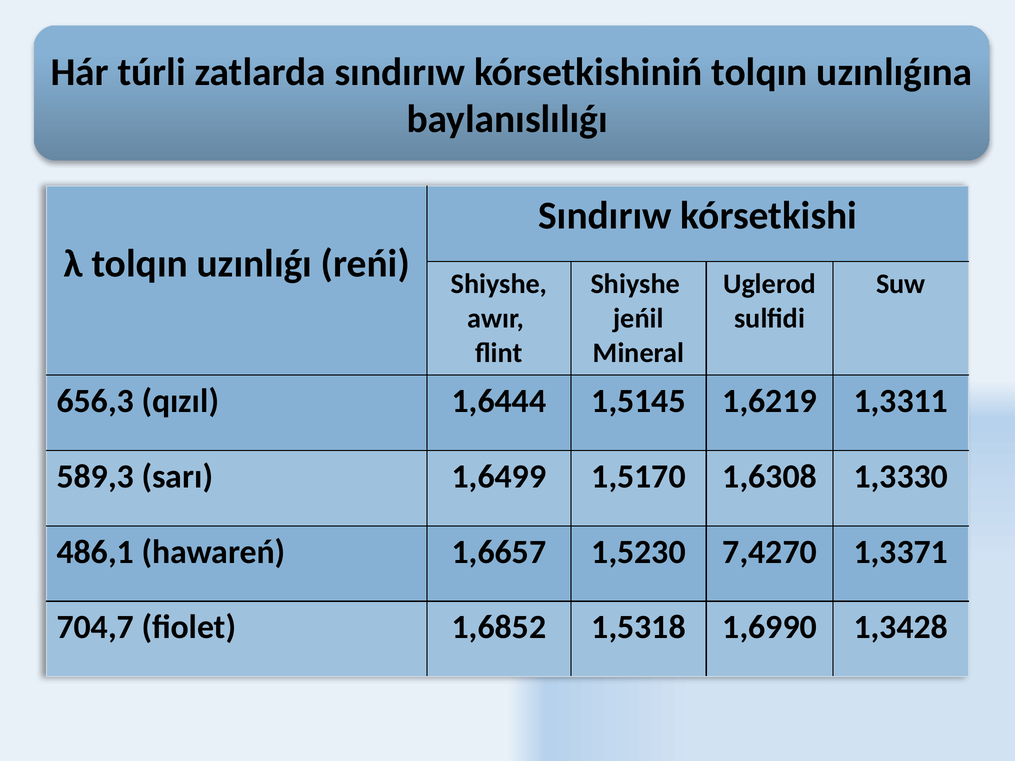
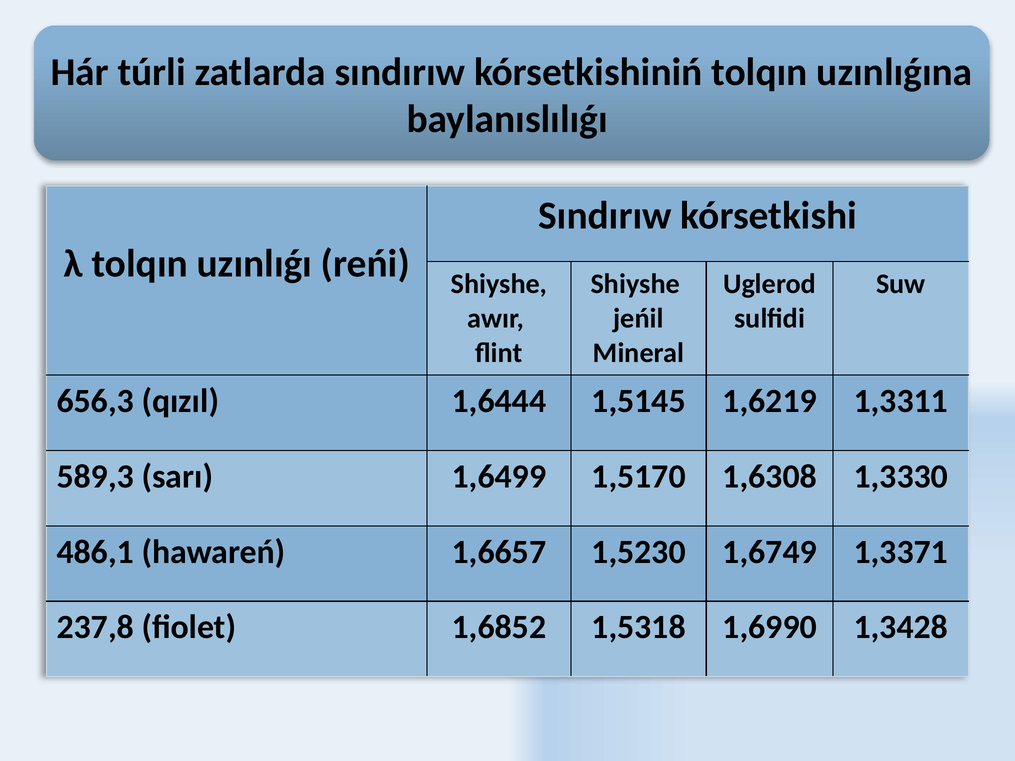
7,4270: 7,4270 -> 1,6749 (770, 552)
704,7: 704,7 -> 237,8 (95, 628)
